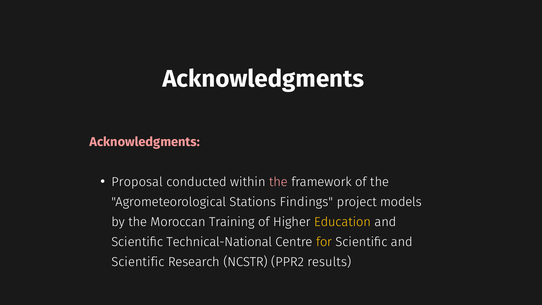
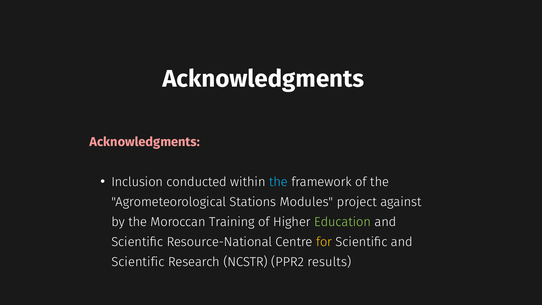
Proposal: Proposal -> Inclusion (137, 182)
the colour: pink -> light blue (278, 182)
Findings: Findings -> Modules (307, 202)
models: models -> against (401, 202)
Education colour: yellow -> light green (343, 222)
Technical-National: Technical-National -> Resource-National (219, 242)
